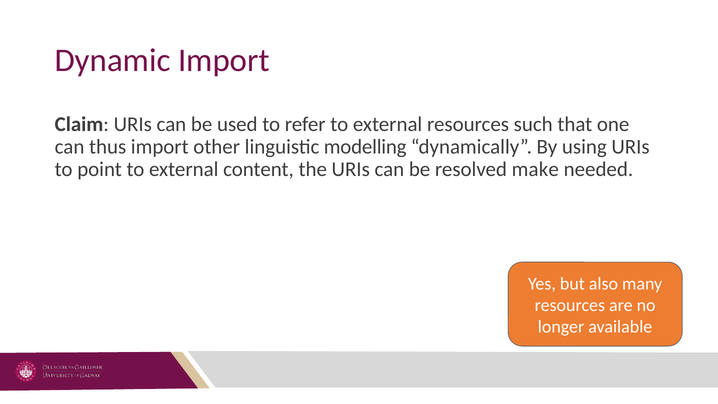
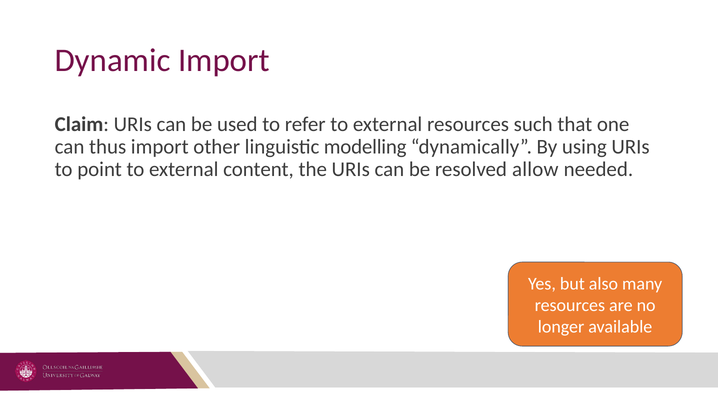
make: make -> allow (535, 169)
